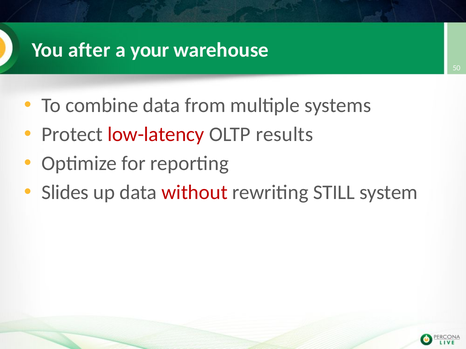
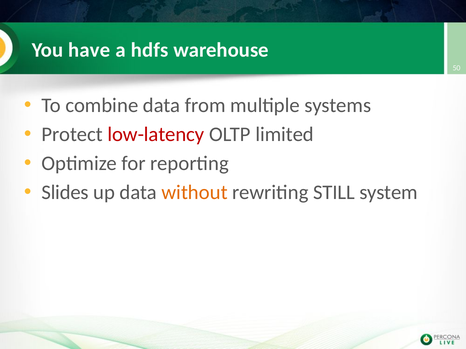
after: after -> have (89, 50)
your: your -> hdfs (150, 50)
results: results -> limited (285, 135)
without colour: red -> orange (195, 193)
